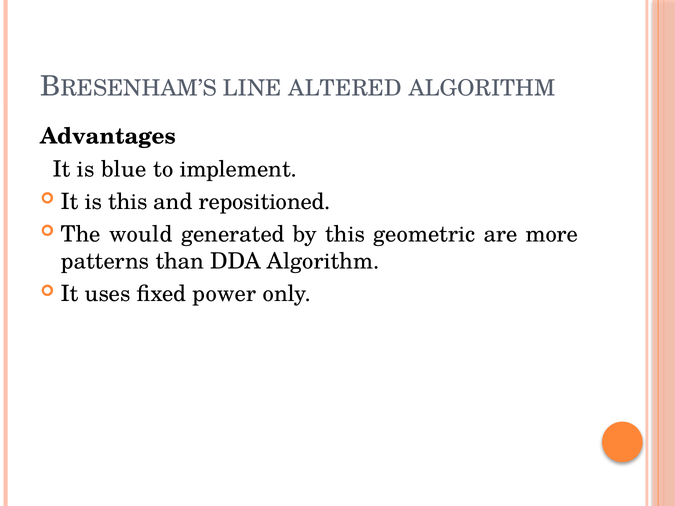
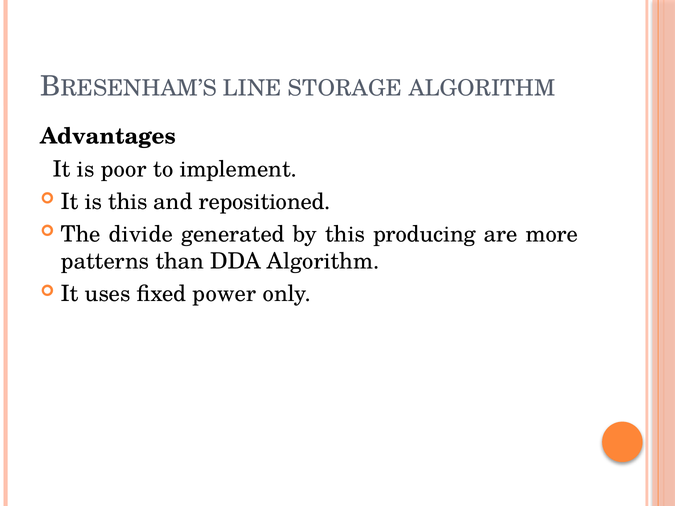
ALTERED: ALTERED -> STORAGE (345, 88)
blue: blue -> poor (124, 169)
would: would -> divide (141, 234)
geometric: geometric -> producing (424, 234)
